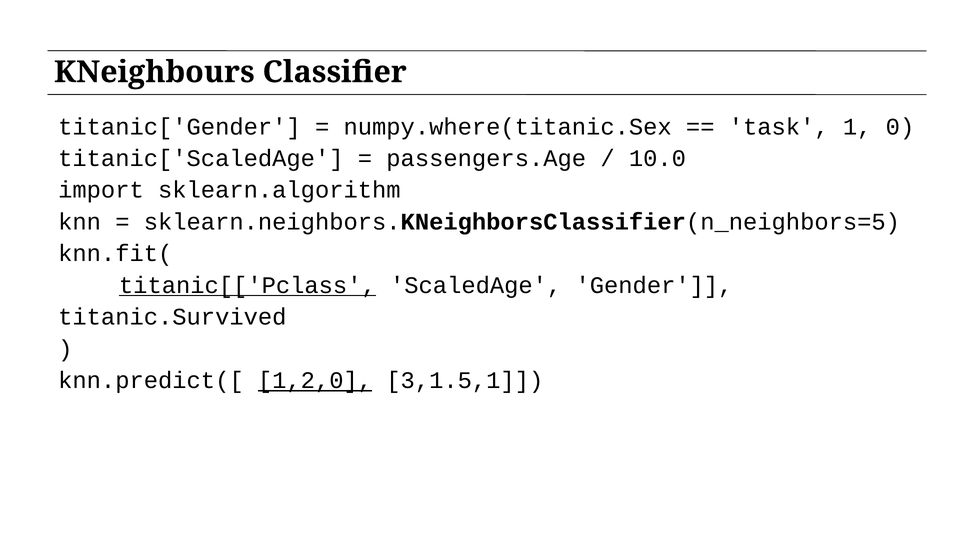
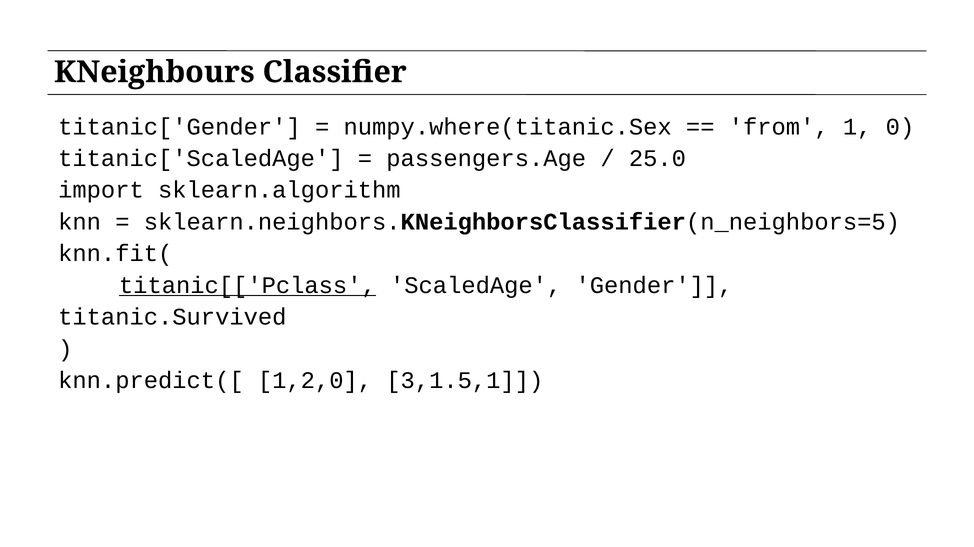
task: task -> from (779, 127)
10.0: 10.0 -> 25.0 (657, 158)
1,2,0 underline: present -> none (315, 380)
